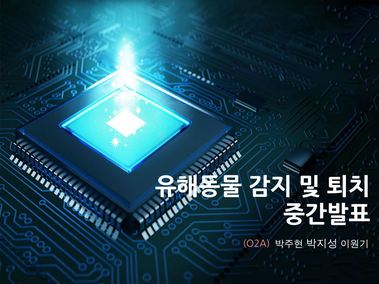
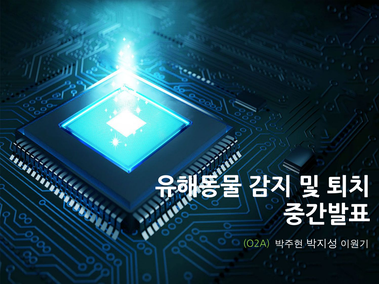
O2A colour: pink -> light green (256, 244)
